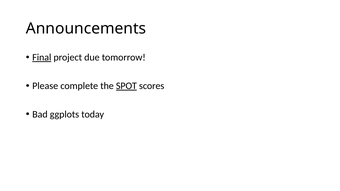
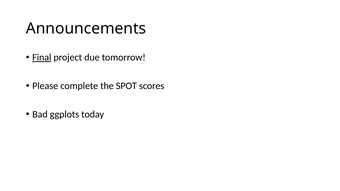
SPOT underline: present -> none (126, 86)
